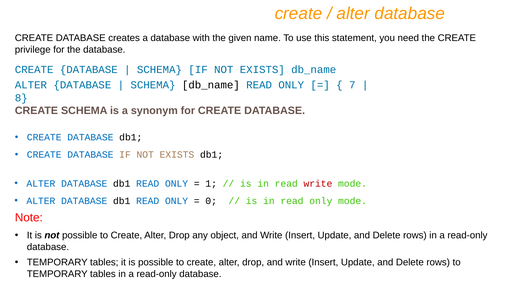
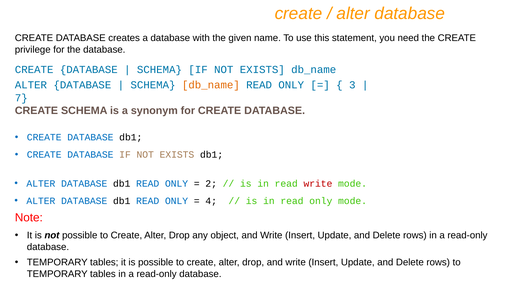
db_name colour: black -> orange (211, 85)
7: 7 -> 3 (352, 85)
8: 8 -> 7 (21, 98)
1: 1 -> 2 (211, 183)
0: 0 -> 4 (211, 201)
